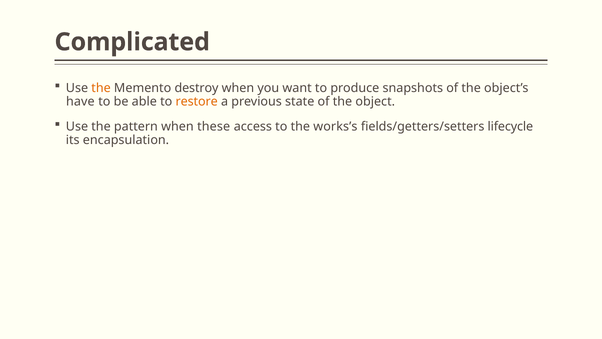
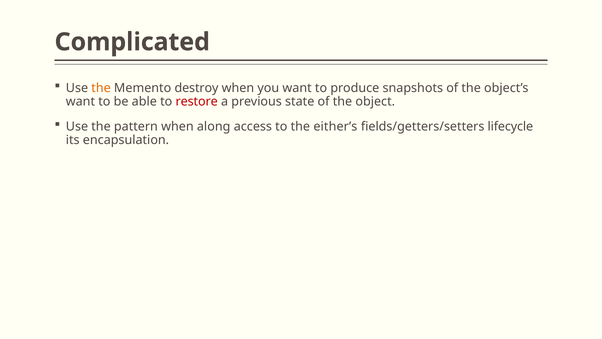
have: have -> want (80, 102)
restore colour: orange -> red (197, 102)
these: these -> along (214, 126)
works’s: works’s -> either’s (335, 126)
